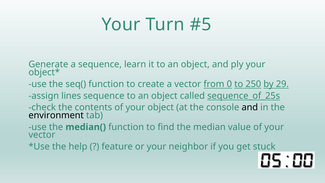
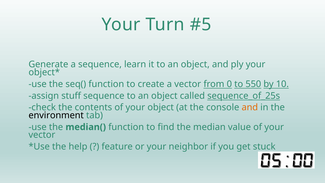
250: 250 -> 550 (253, 84)
29: 29 -> 10 (282, 84)
lines: lines -> stuff (71, 96)
and colour: black -> orange (250, 107)
